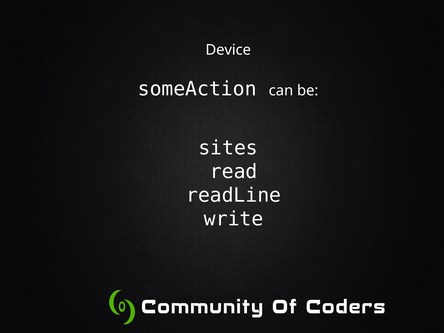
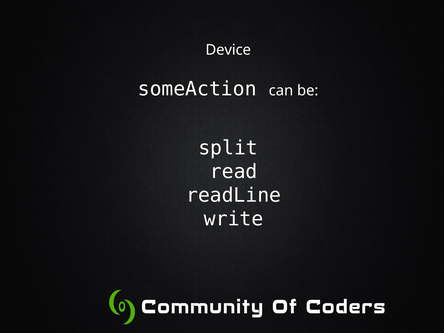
sites: sites -> split (228, 148)
